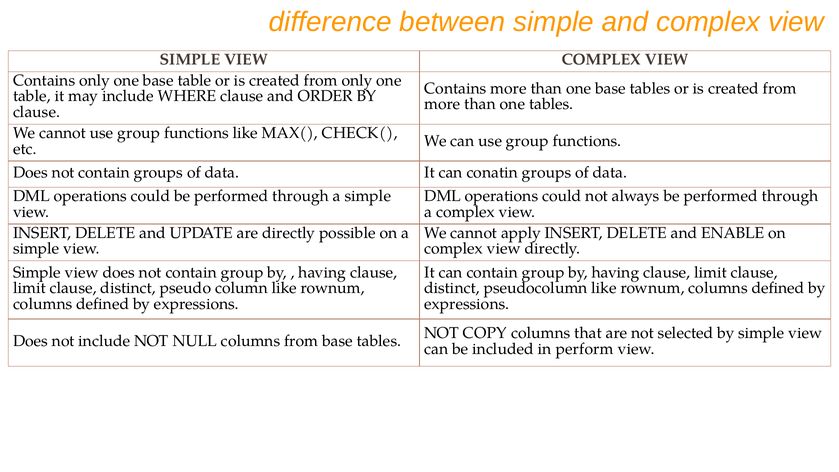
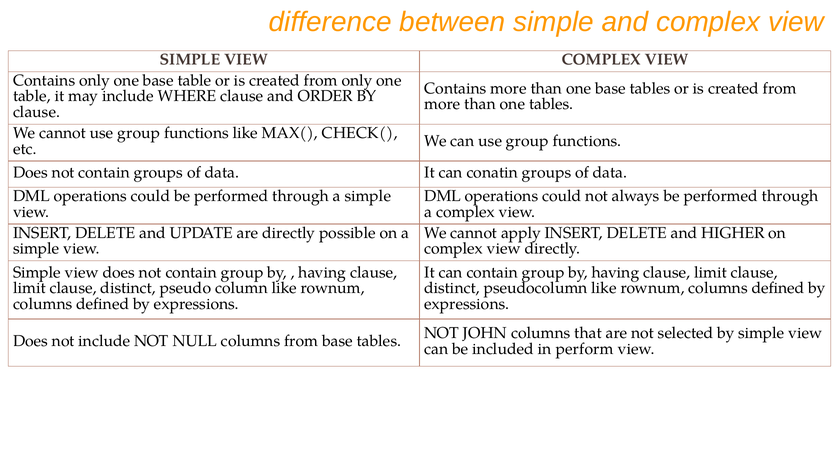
ENABLE: ENABLE -> HIGHER (733, 233)
COPY: COPY -> JOHN (485, 333)
